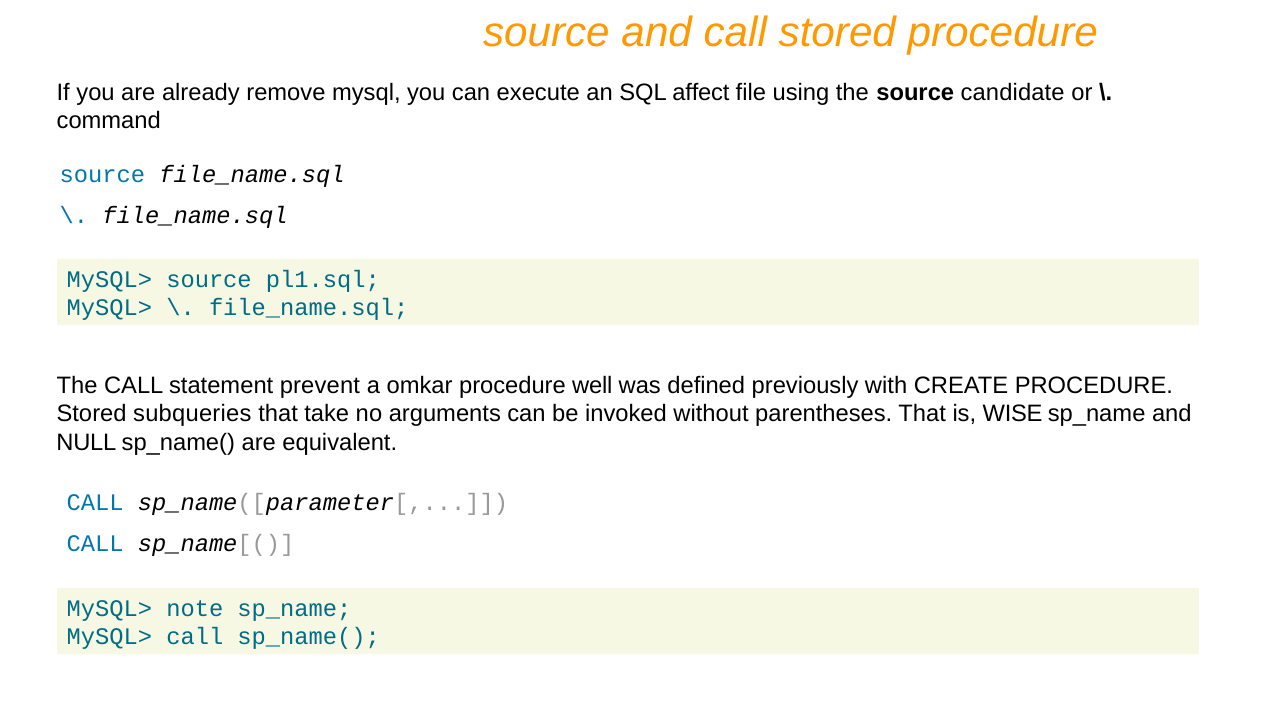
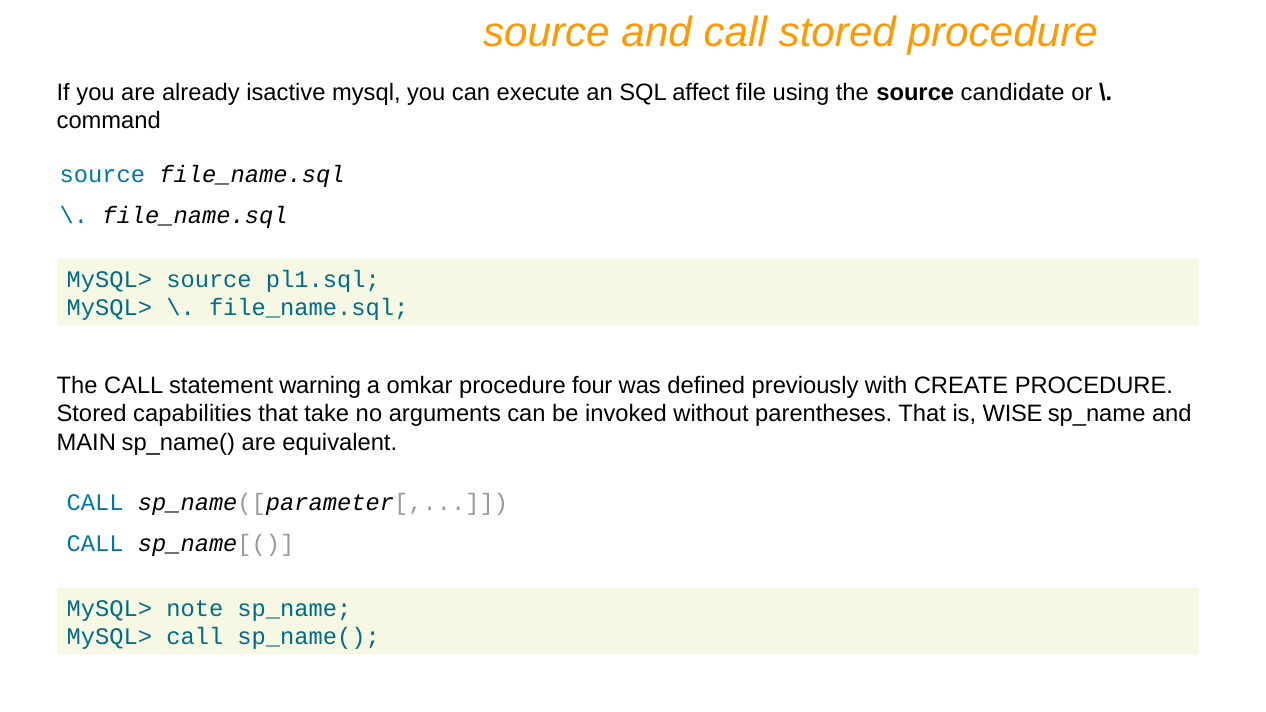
remove: remove -> isactive (286, 92)
prevent: prevent -> warning (320, 385)
well: well -> four (592, 385)
subqueries: subqueries -> capabilities (192, 414)
NULL: NULL -> MAIN (86, 442)
